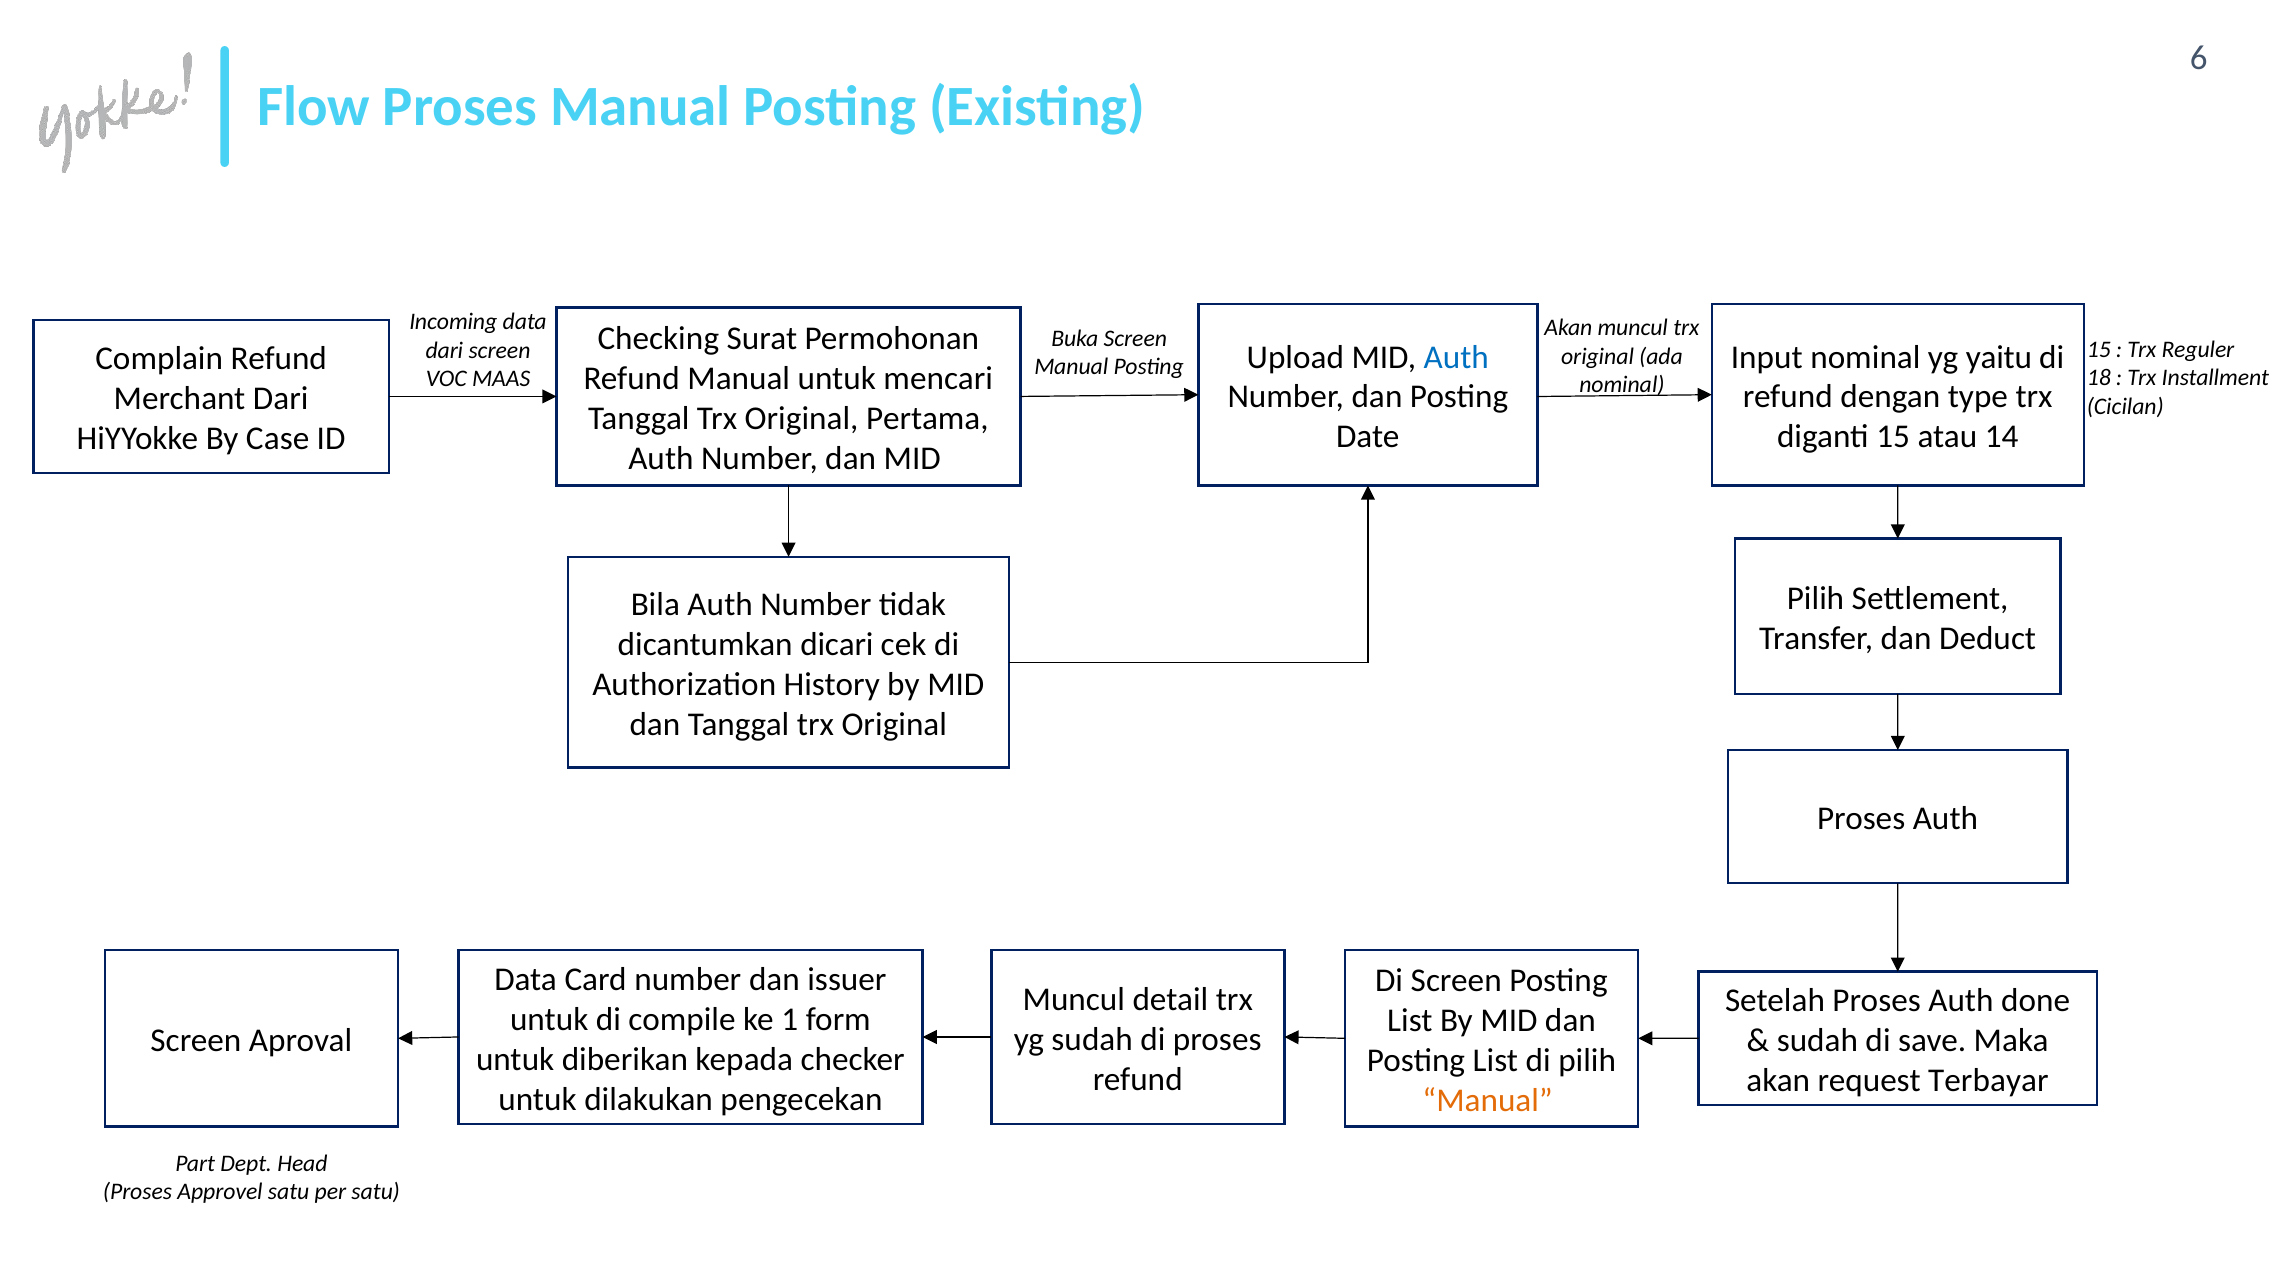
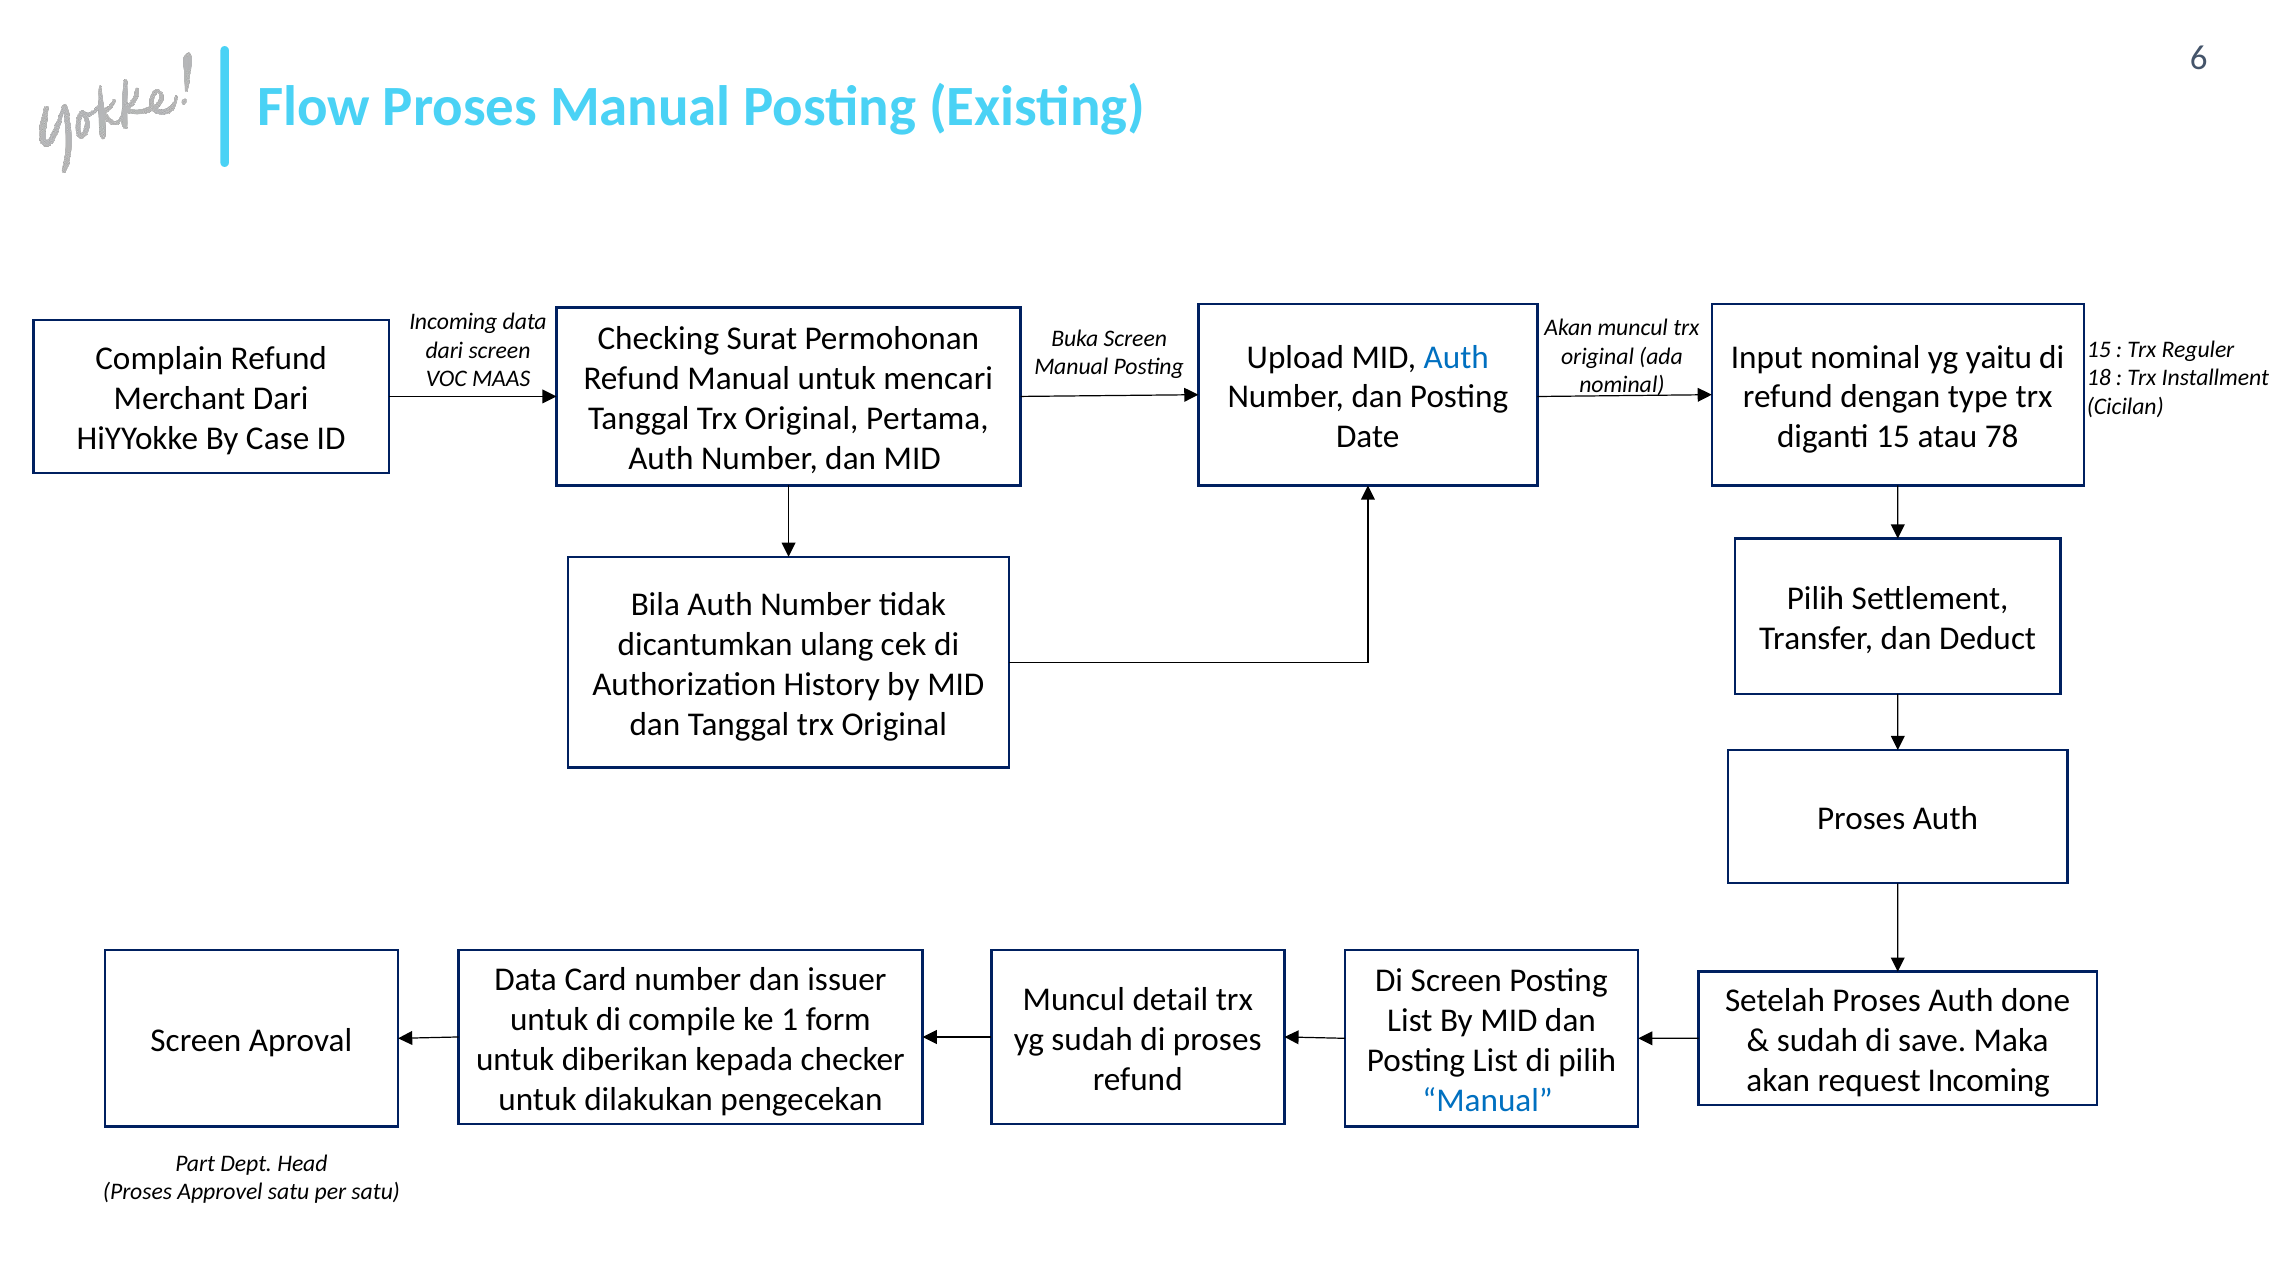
14: 14 -> 78 (2002, 437)
dicari: dicari -> ulang (837, 645)
request Terbayar: Terbayar -> Incoming (1989, 1081)
Manual colour: orange -> blue (1488, 1101)
